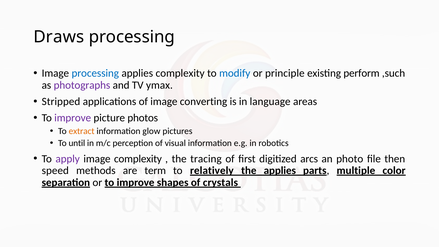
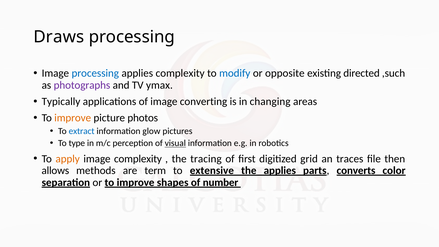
principle: principle -> opposite (285, 73)
perform: perform -> directed (362, 73)
Stripped: Stripped -> Typically (61, 102)
language: language -> changing (270, 102)
improve colour: purple -> orange (73, 118)
extract colour: orange -> blue (82, 131)
until: until -> type (77, 143)
visual underline: none -> present (175, 143)
apply colour: purple -> orange (68, 159)
arcs: arcs -> grid (309, 159)
photo: photo -> traces (350, 159)
speed: speed -> allows (55, 171)
relatively: relatively -> extensive (212, 171)
multiple: multiple -> converts (356, 171)
crystals: crystals -> number (221, 182)
